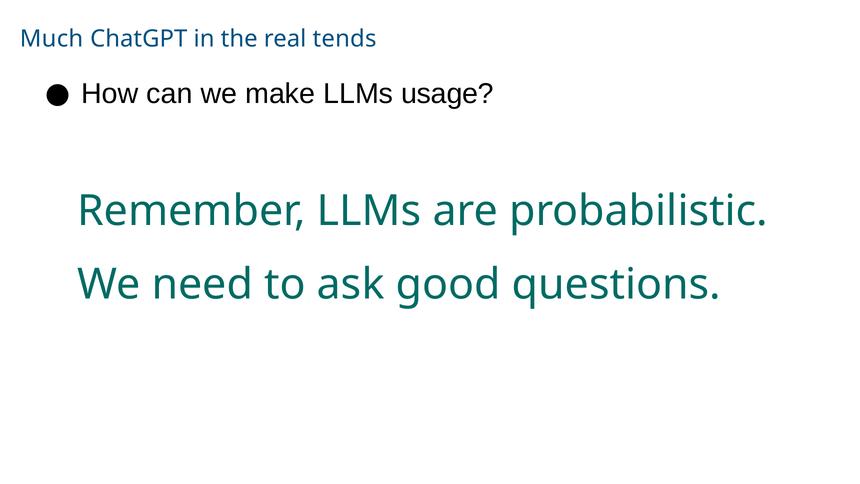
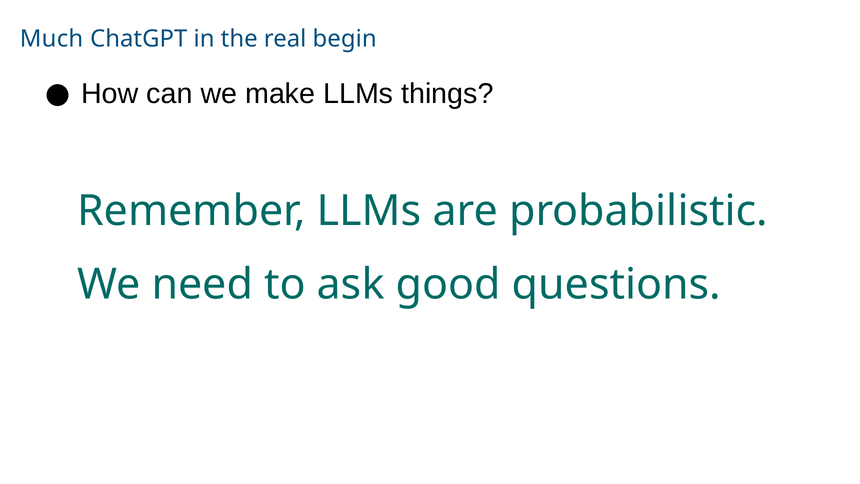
tends: tends -> begin (345, 39)
usage: usage -> things (447, 94)
